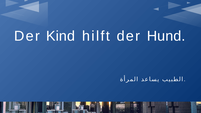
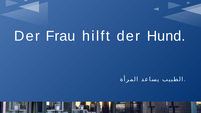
Kind: Kind -> Frau (61, 36)
